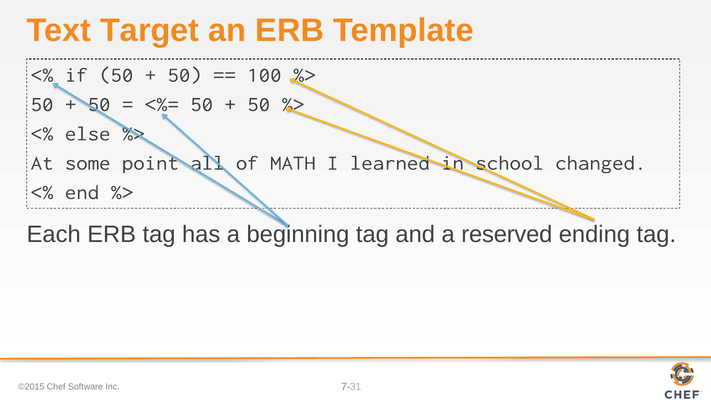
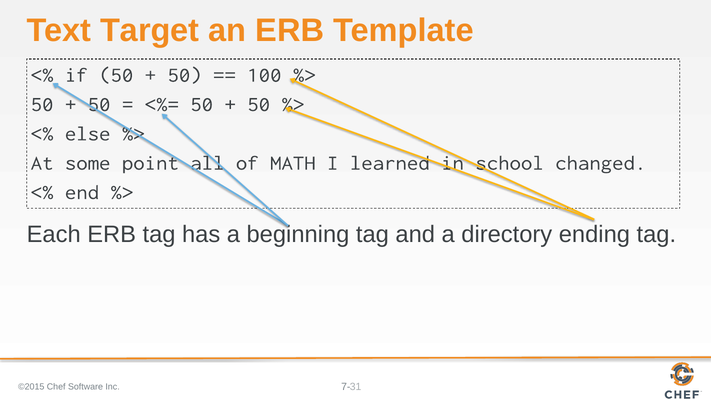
reserved: reserved -> directory (507, 235)
